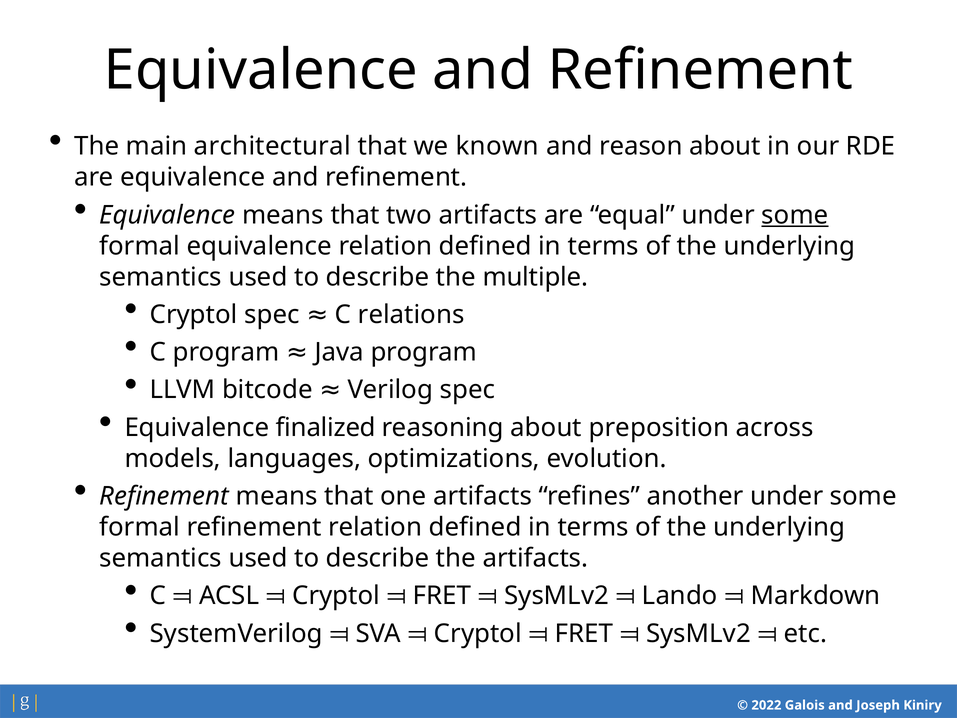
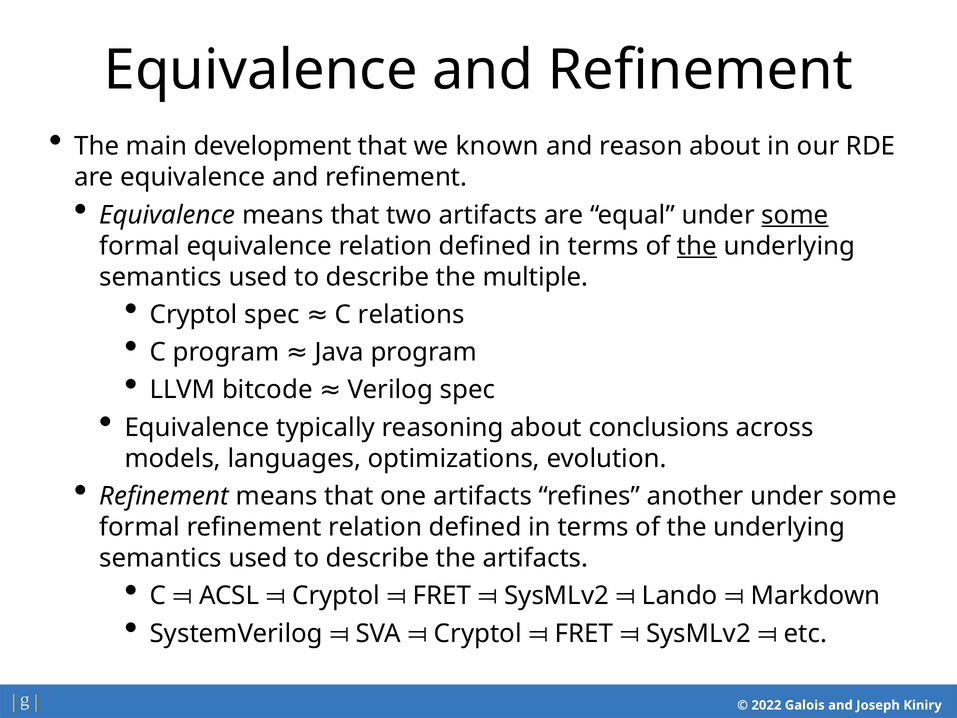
architectural: architectural -> development (273, 146)
the underline: none -> present (697, 246)
finalized: finalized -> typically (326, 427)
preposition: preposition -> conclusions (659, 427)
